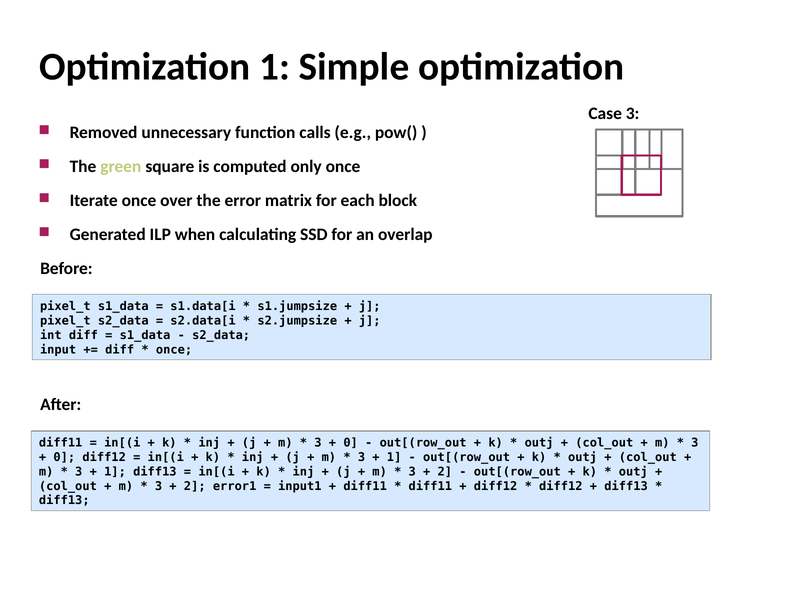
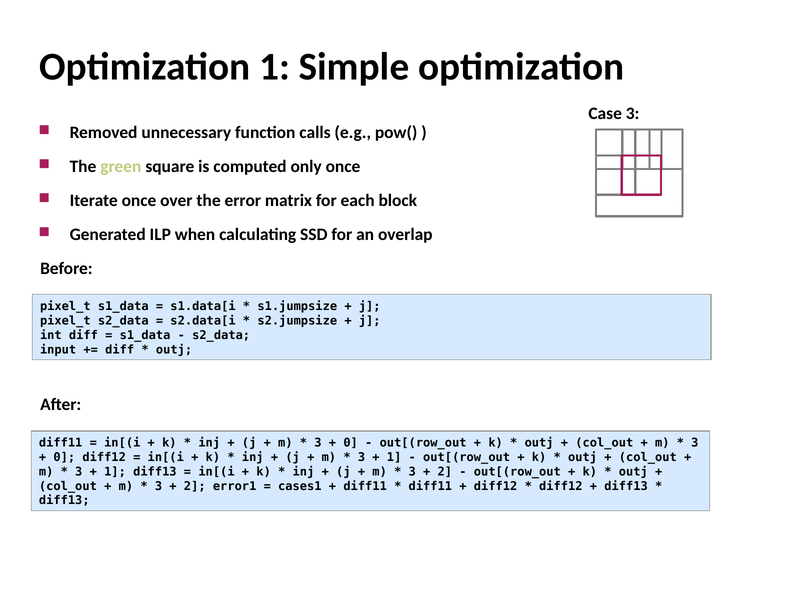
once: once -> outj (174, 350)
input1: input1 -> cases1 (300, 487)
